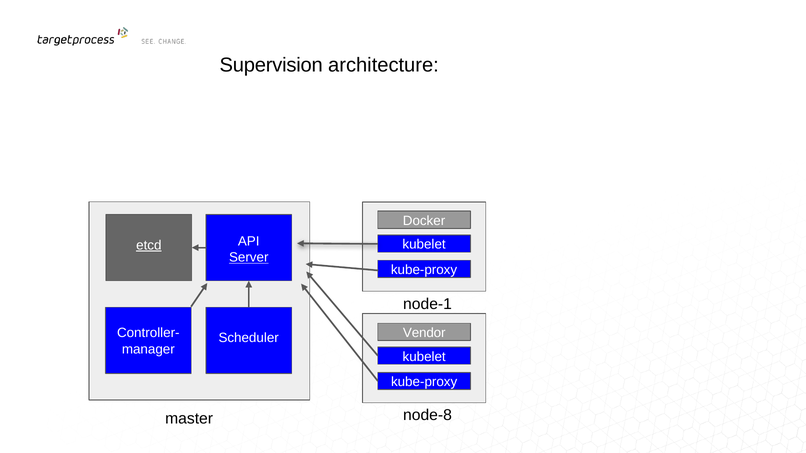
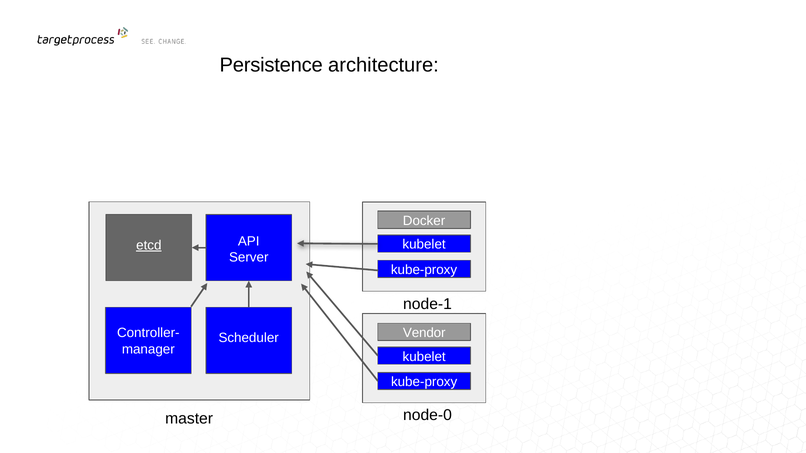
Supervision: Supervision -> Persistence (271, 65)
Server underline: present -> none (249, 258)
node-8: node-8 -> node-0 (427, 416)
